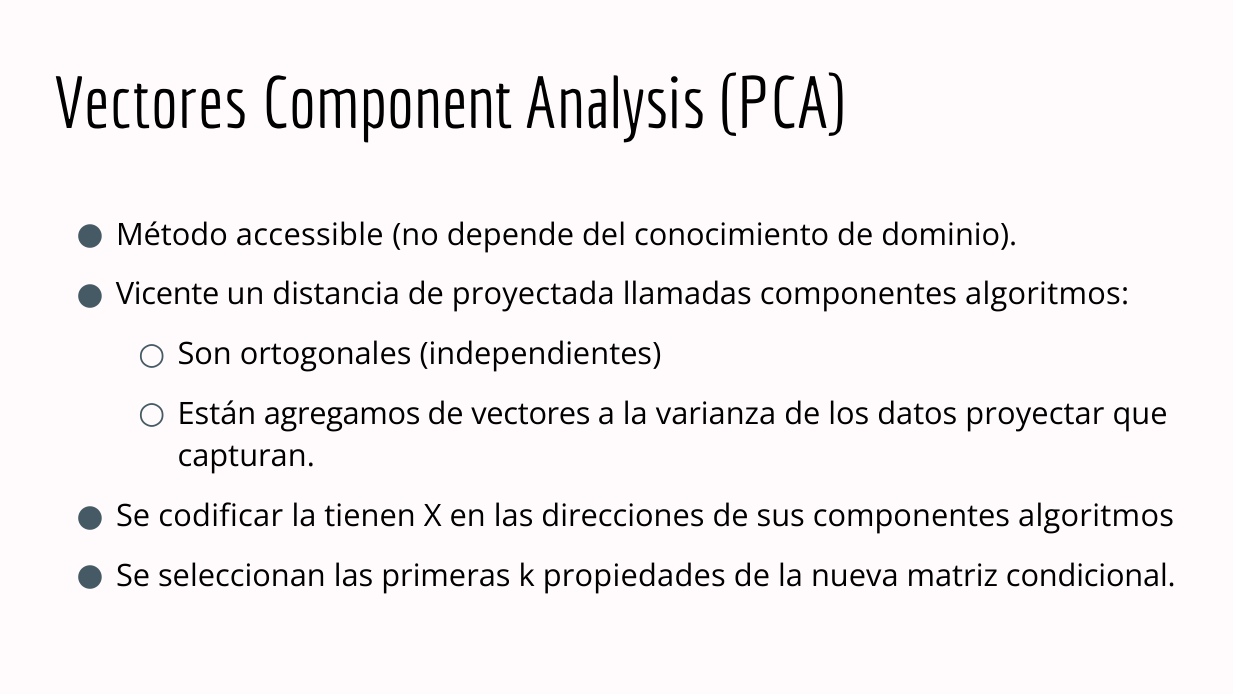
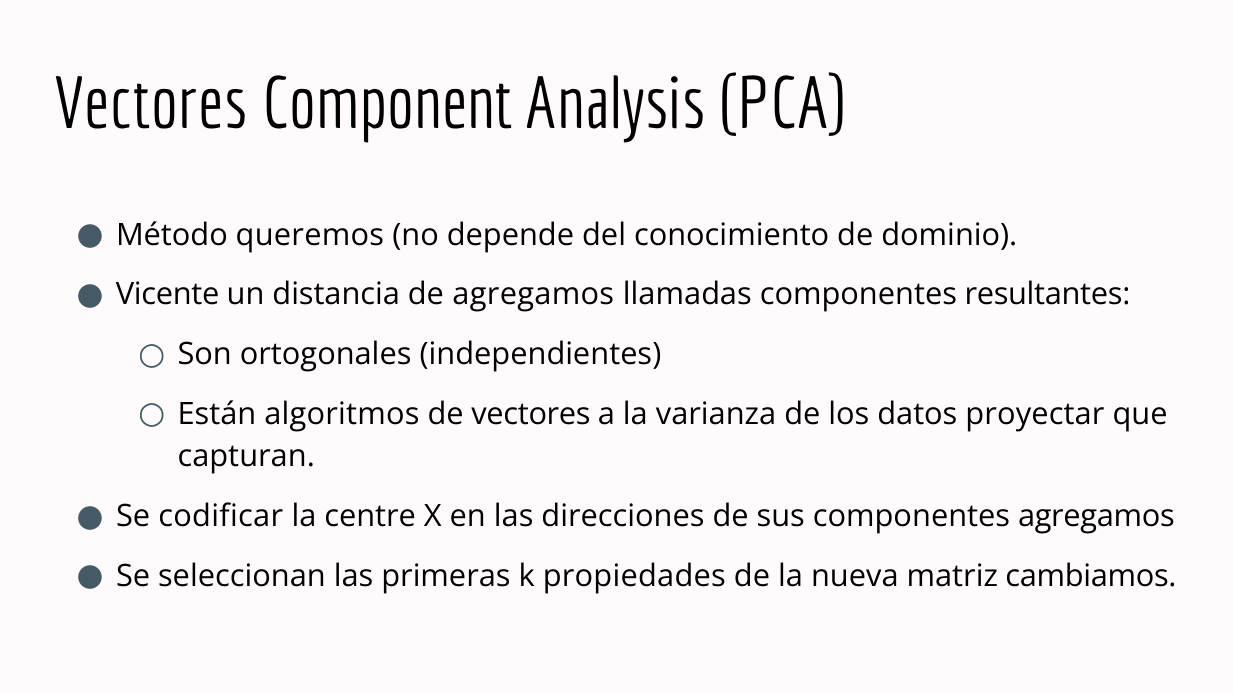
accessible: accessible -> queremos (310, 235)
de proyectada: proyectada -> agregamos (533, 295)
llamadas componentes algoritmos: algoritmos -> resultantes (1047, 295)
agregamos: agregamos -> algoritmos (342, 414)
tienen: tienen -> centre (370, 516)
sus componentes algoritmos: algoritmos -> agregamos (1096, 516)
condicional: condicional -> cambiamos (1091, 576)
